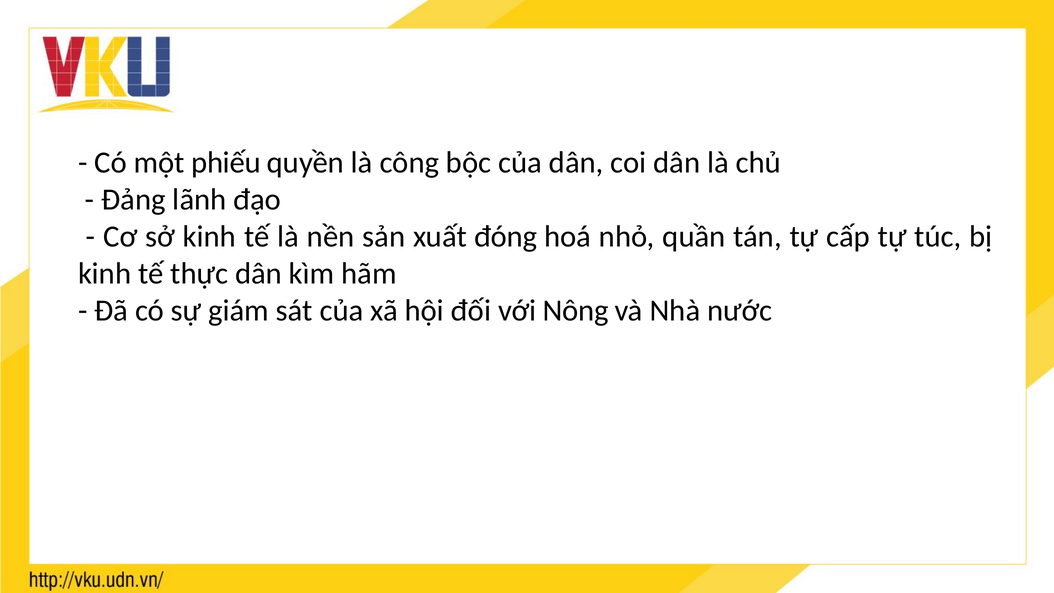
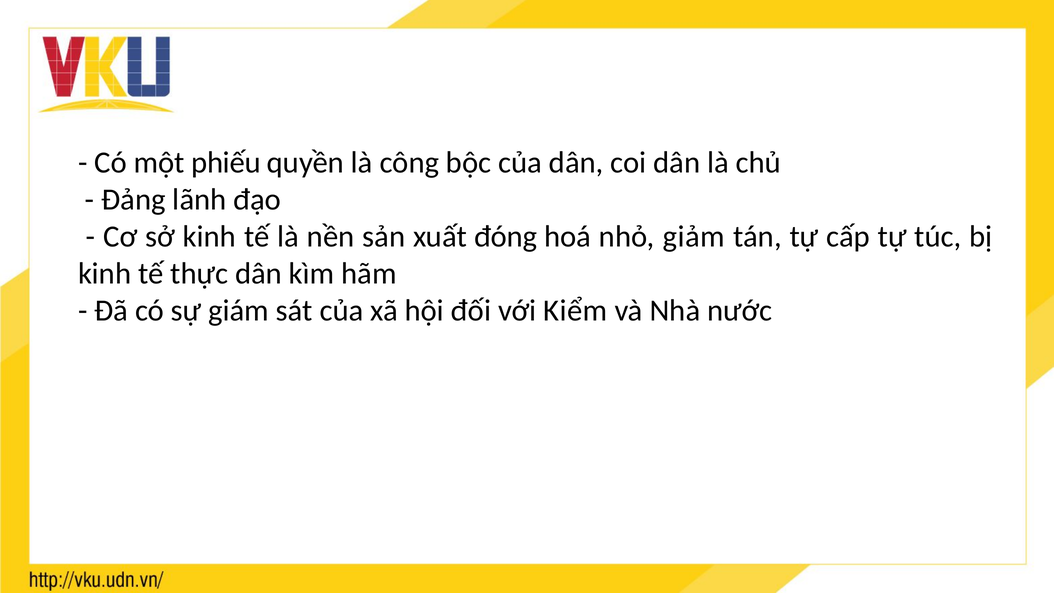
quần: quần -> giảm (694, 237)
Nông: Nông -> Kiểm (575, 310)
